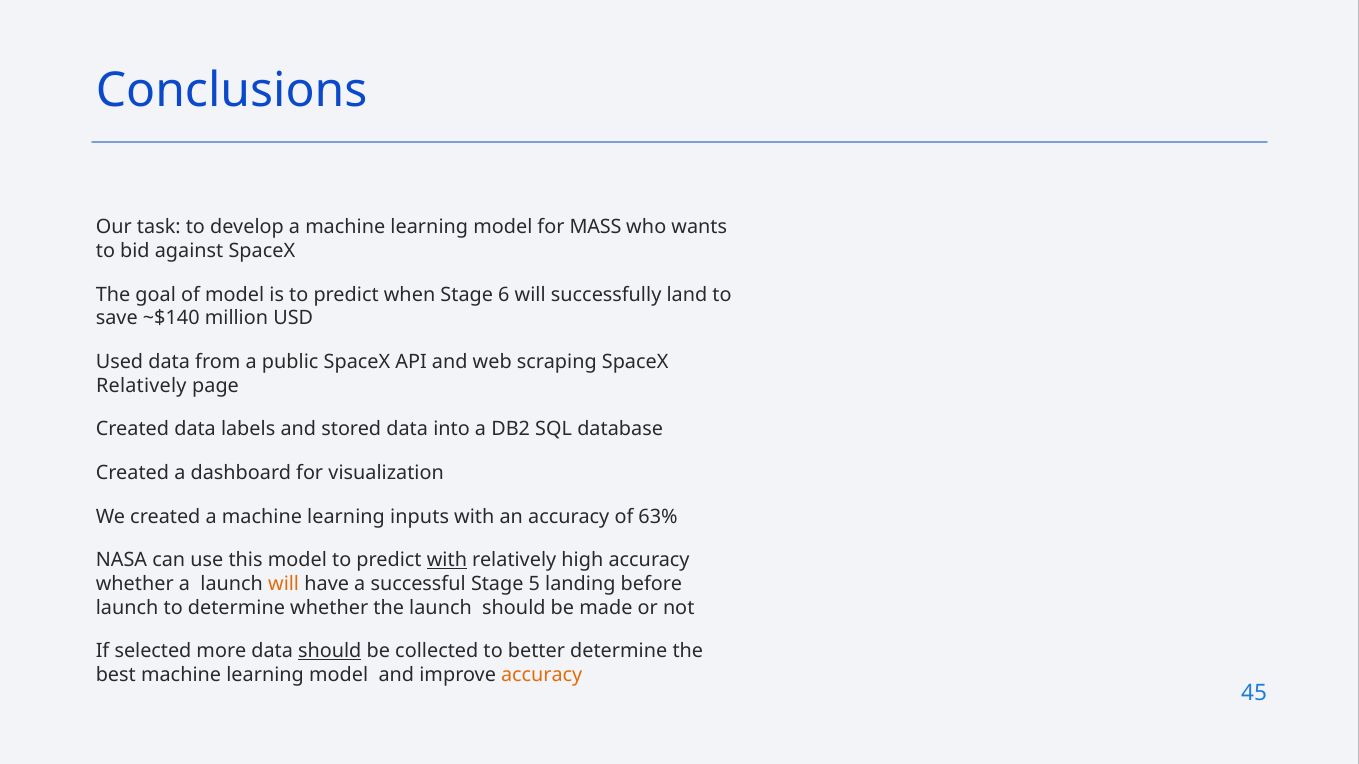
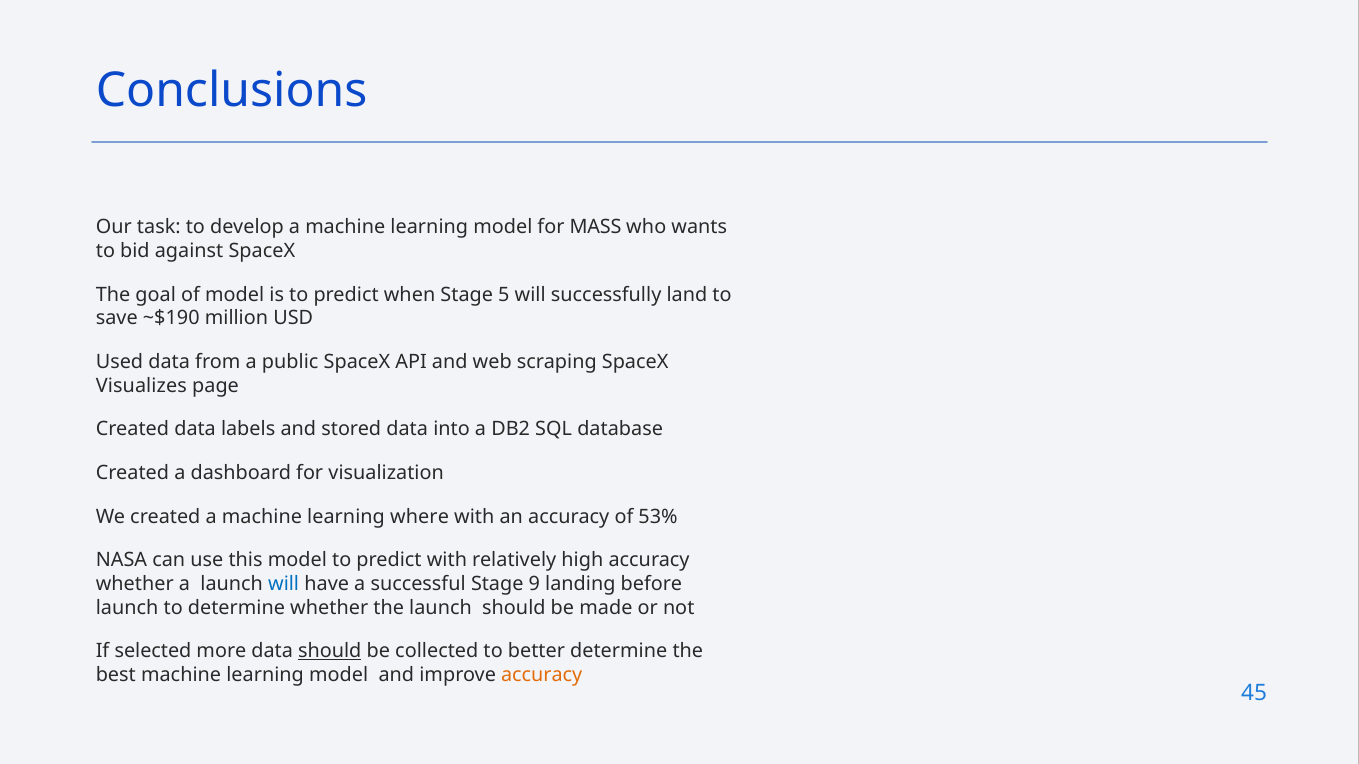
6: 6 -> 5 (504, 295)
~$140: ~$140 -> ~$190 (171, 318)
Relatively: Relatively -> Visualizes (141, 386)
inputs: inputs -> where (420, 517)
63%: 63% -> 53% (658, 517)
with underline: present -> none (447, 560)
will colour: orange -> blue (284, 584)
5: 5 -> 9 (534, 584)
